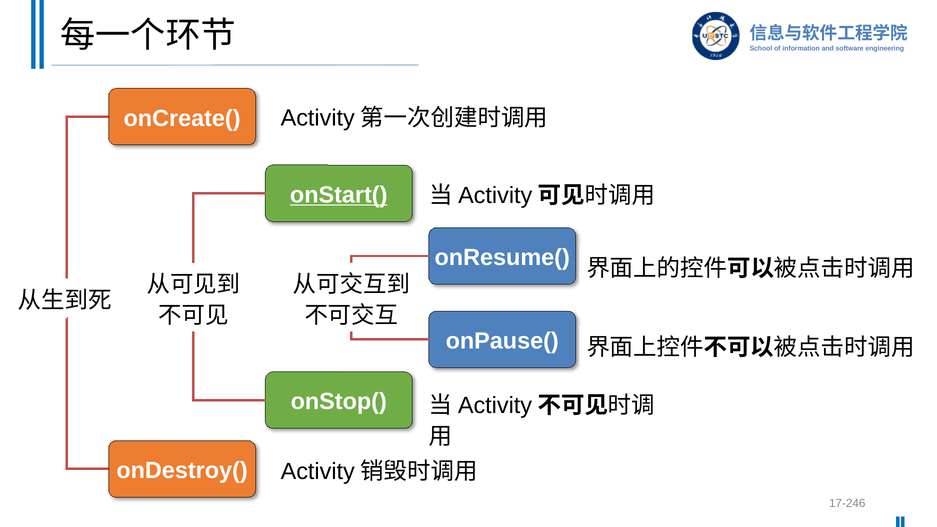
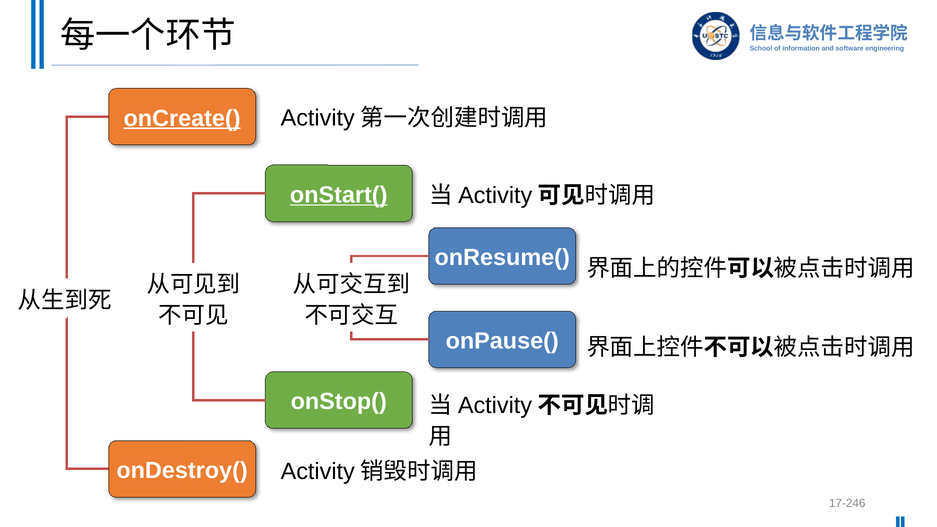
onCreate( underline: none -> present (182, 118)
